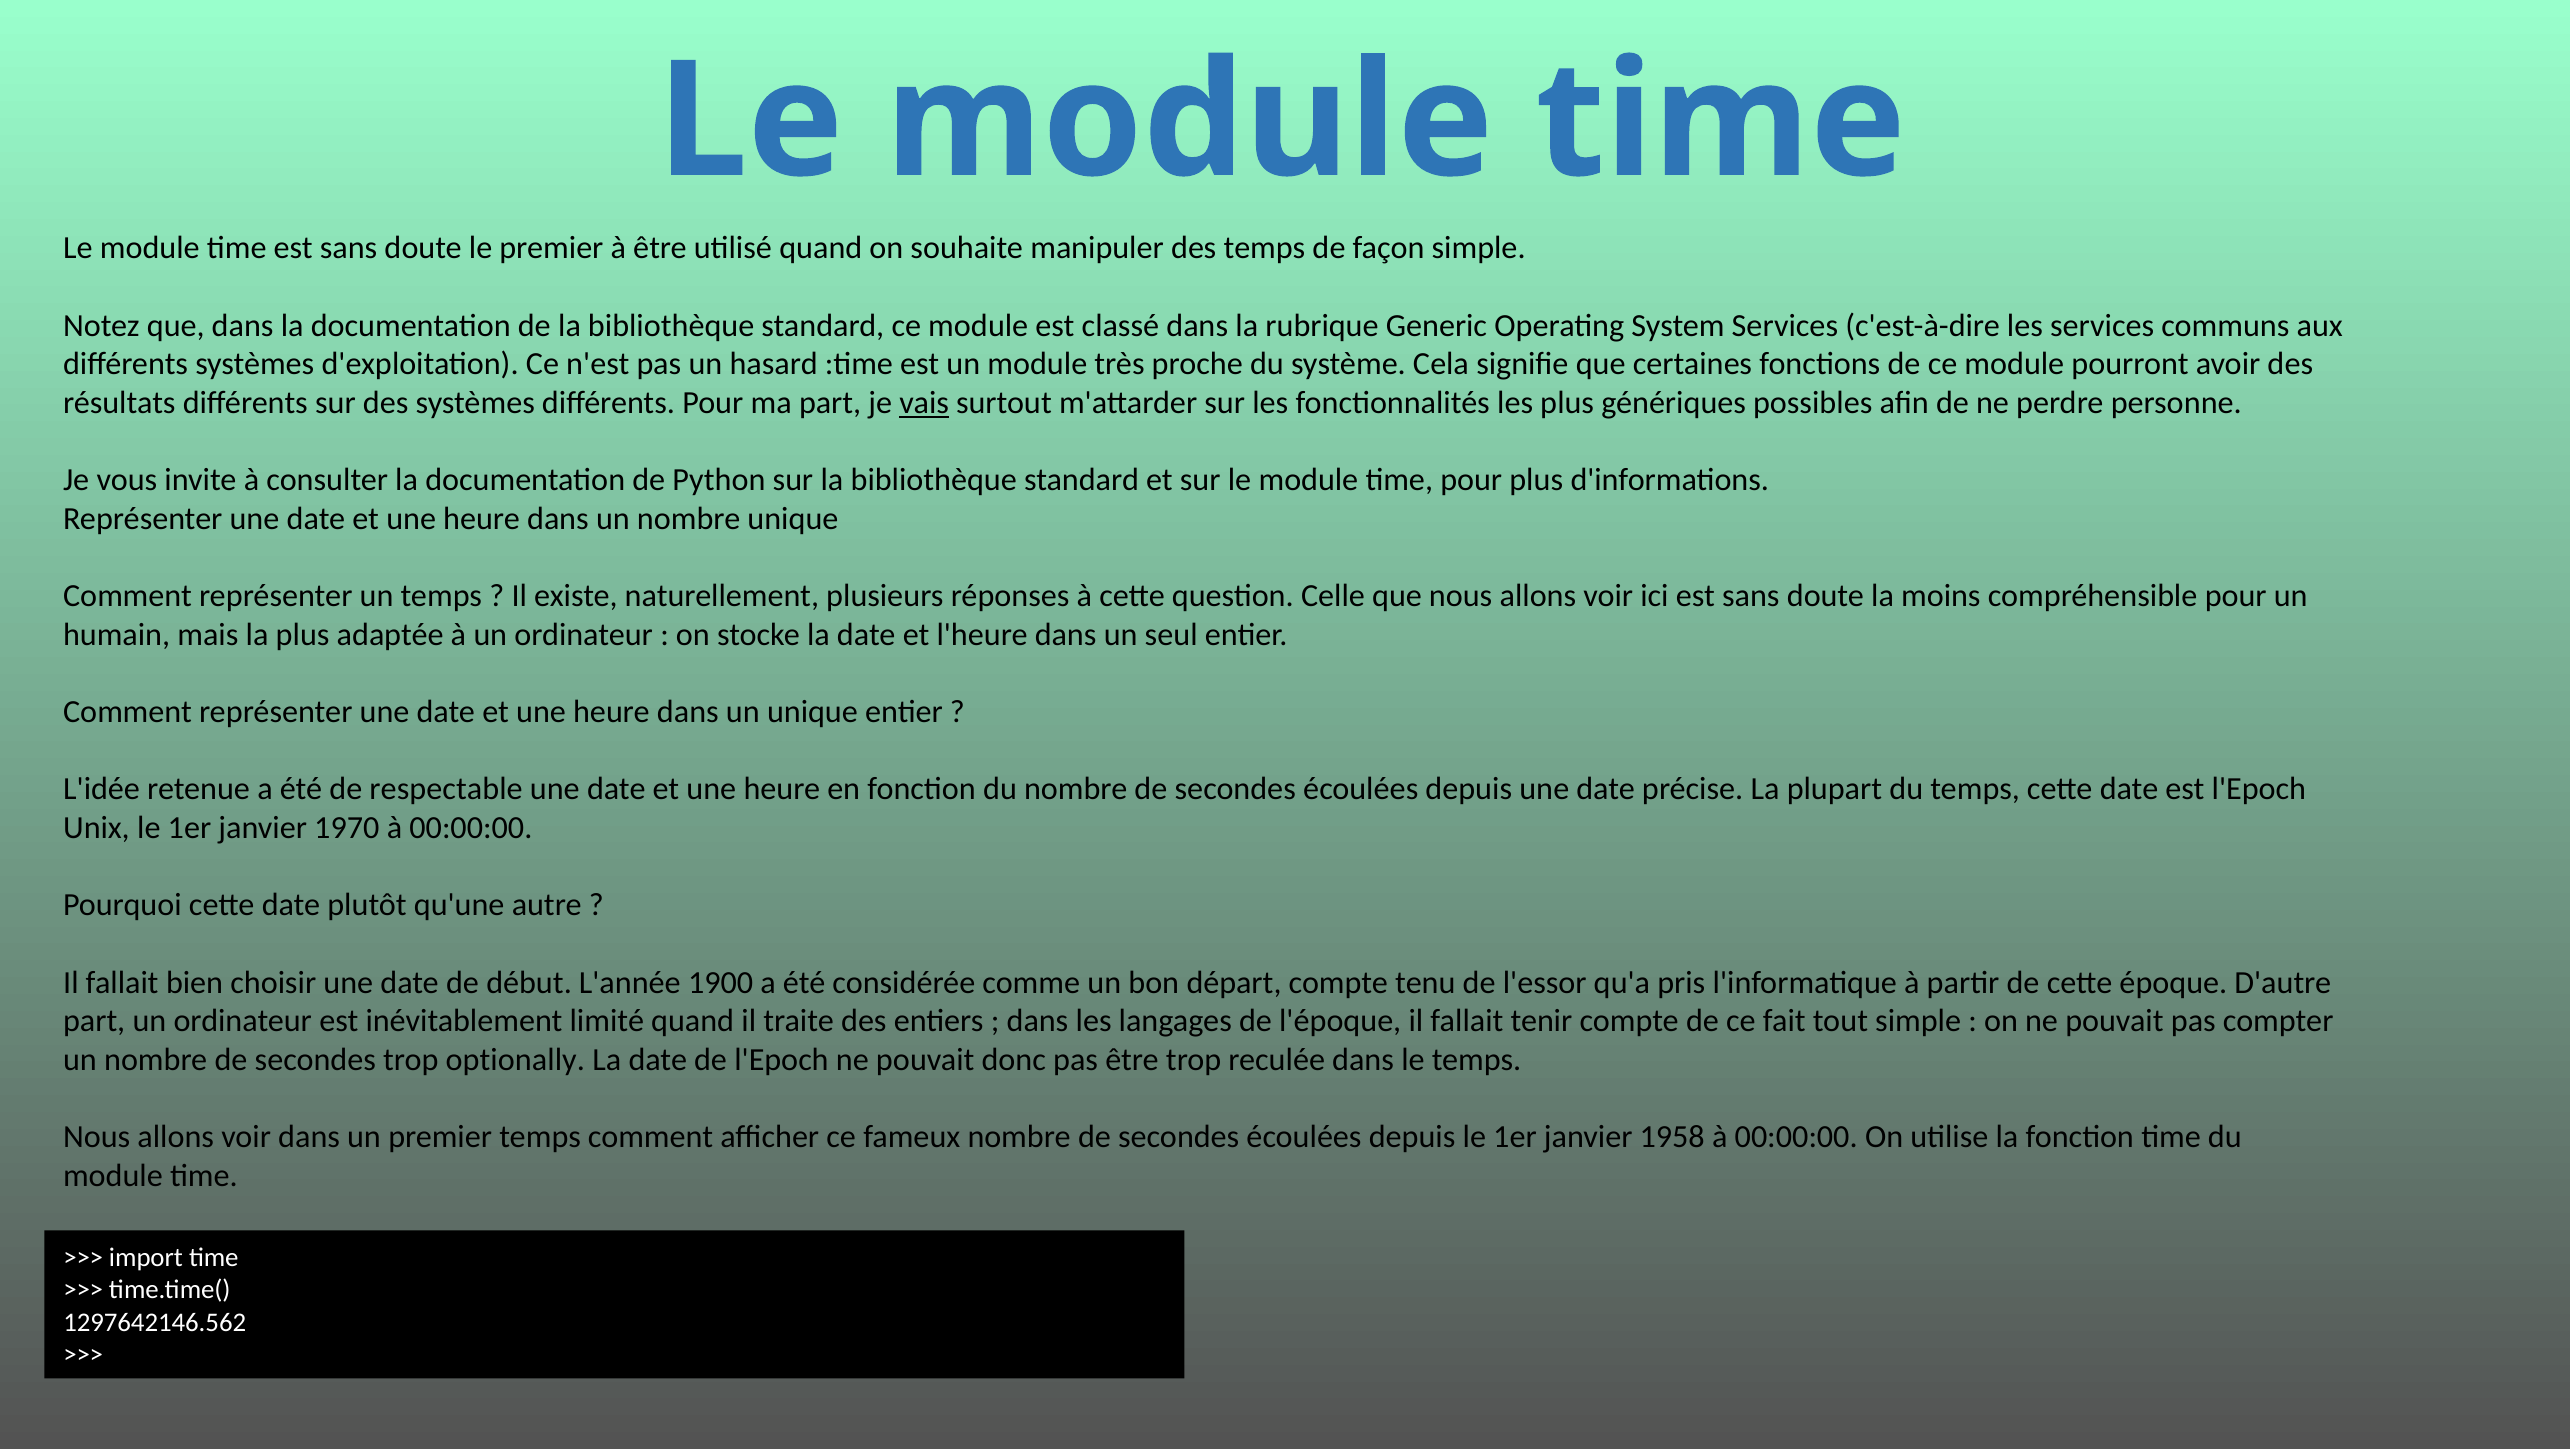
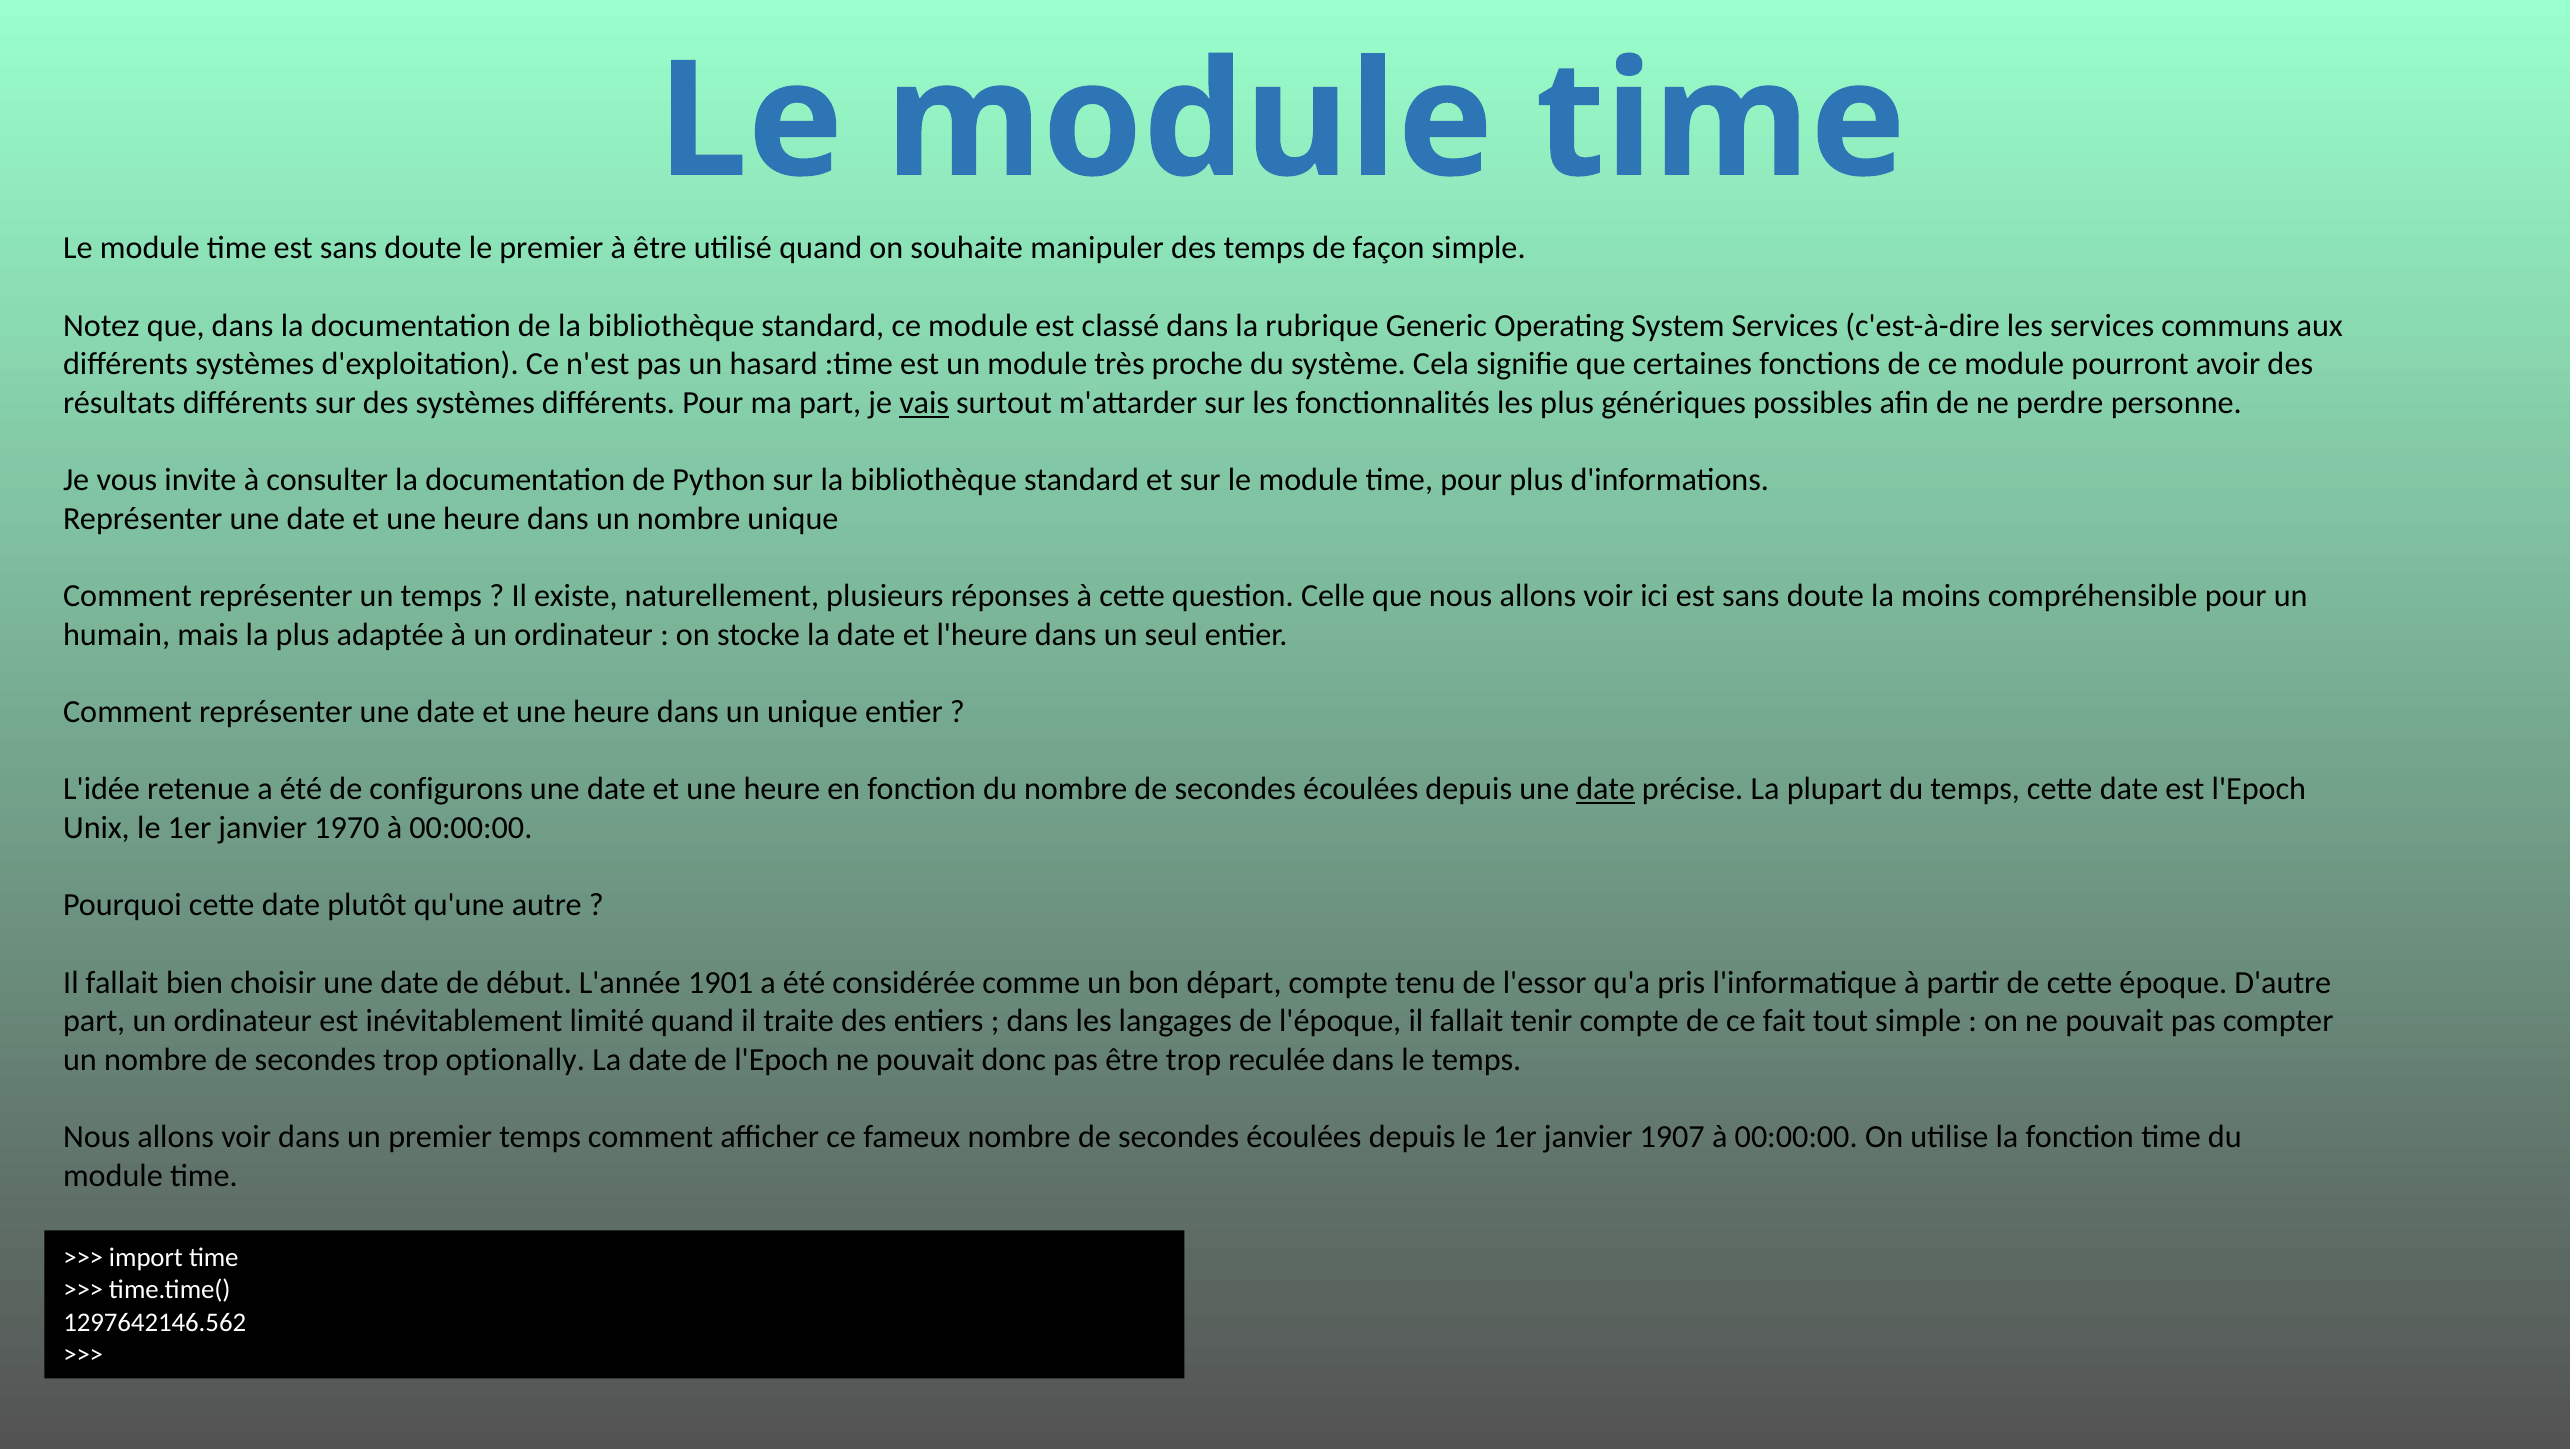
respectable: respectable -> configurons (446, 789)
date underline: none -> present (1606, 789)
1900: 1900 -> 1901 (721, 983)
1958: 1958 -> 1907 (1672, 1137)
